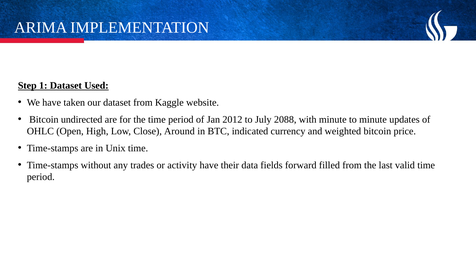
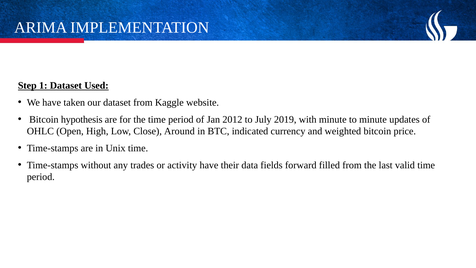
undirected: undirected -> hypothesis (82, 119)
2088: 2088 -> 2019 (285, 119)
